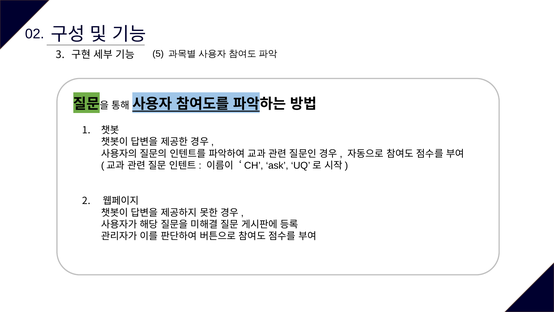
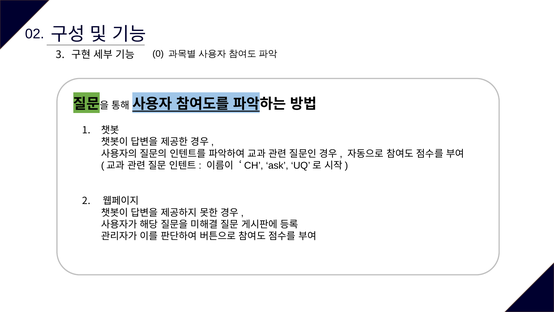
5: 5 -> 0 (158, 54)
